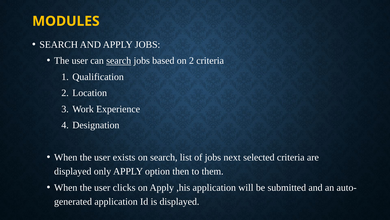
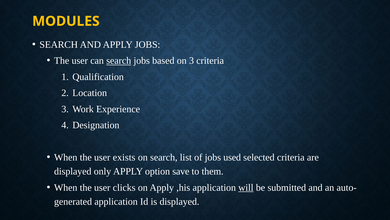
on 2: 2 -> 3 (191, 61)
next: next -> used (232, 157)
then: then -> save (181, 171)
will underline: none -> present (246, 187)
